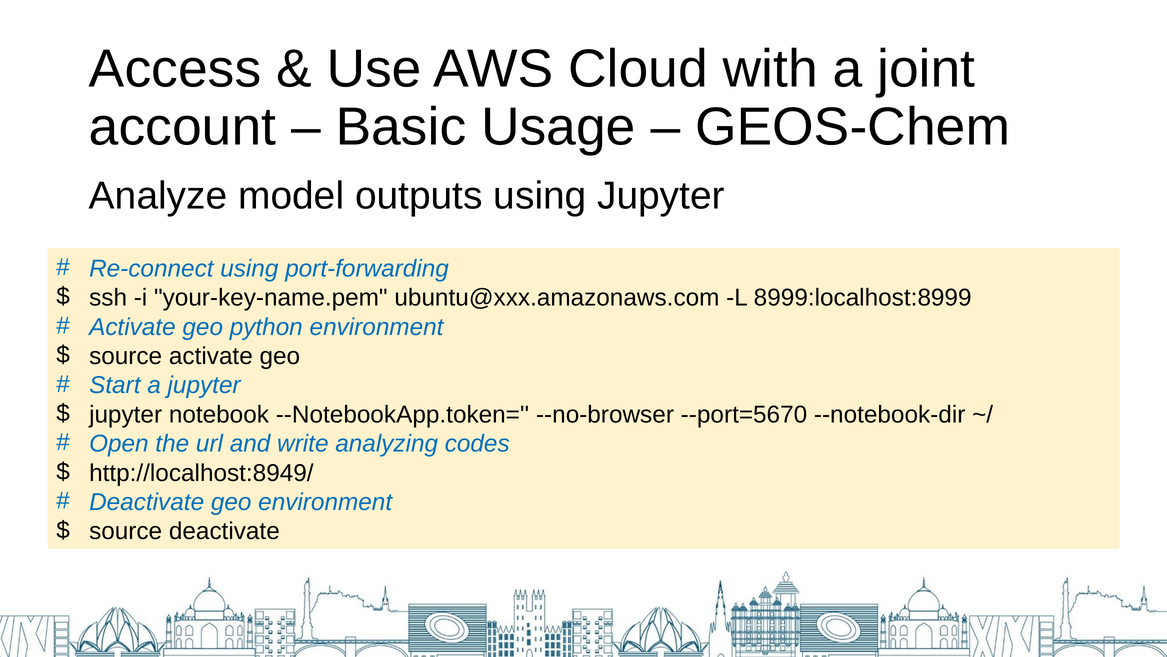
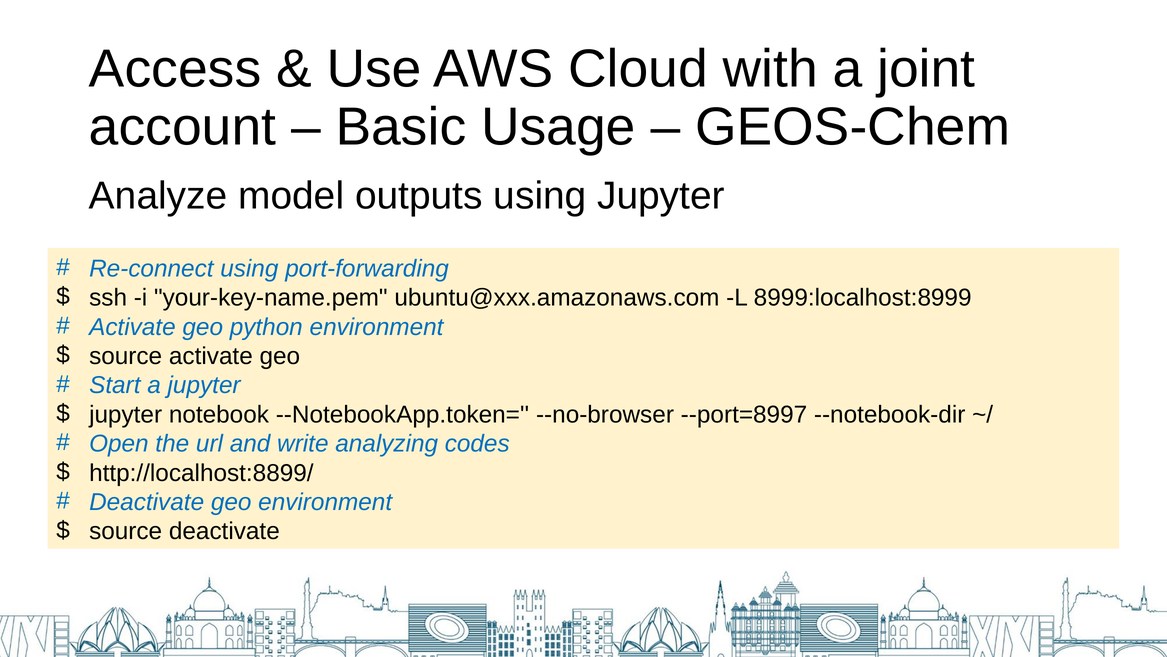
--port=5670: --port=5670 -> --port=8997 (744, 414)
http://localhost:8949/: http://localhost:8949/ -> http://localhost:8899/ (201, 473)
